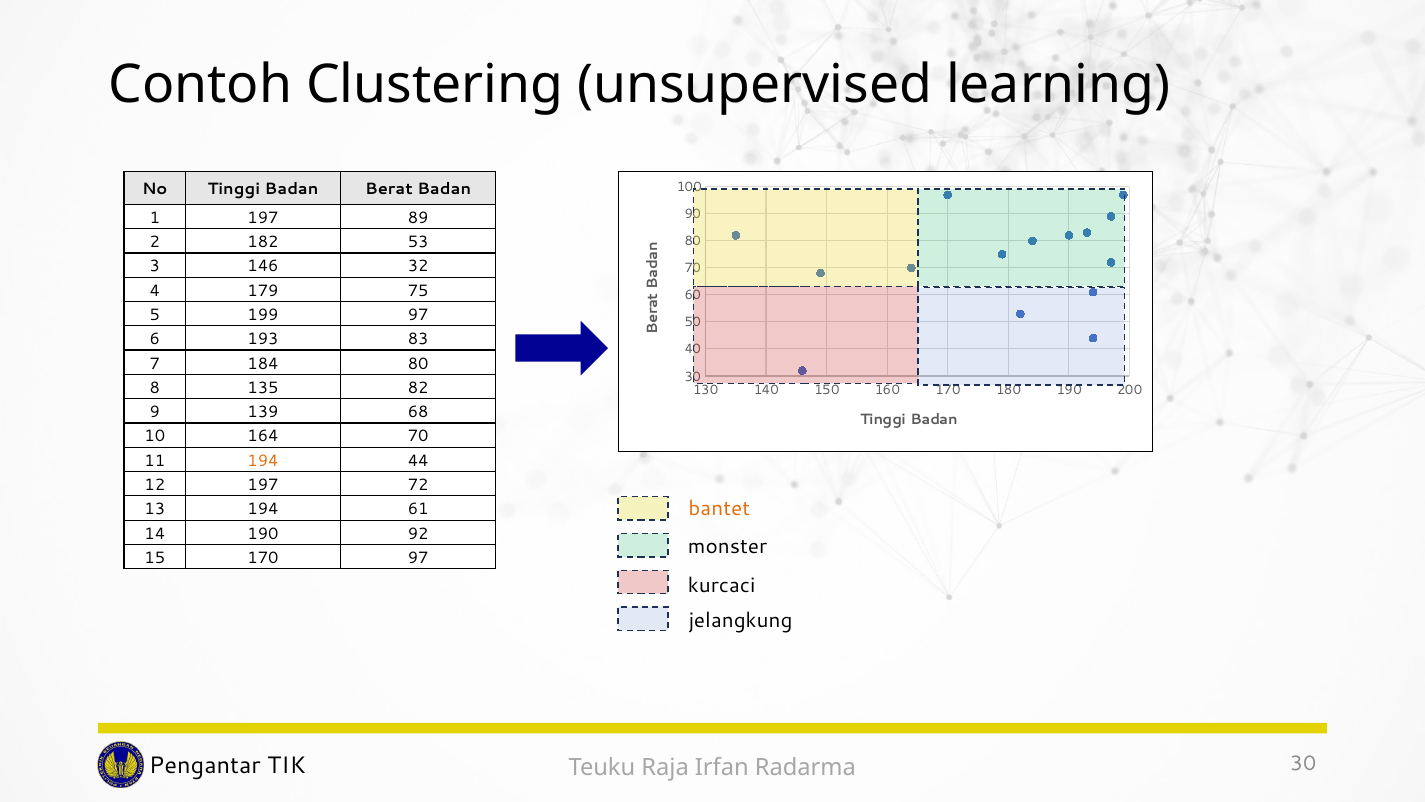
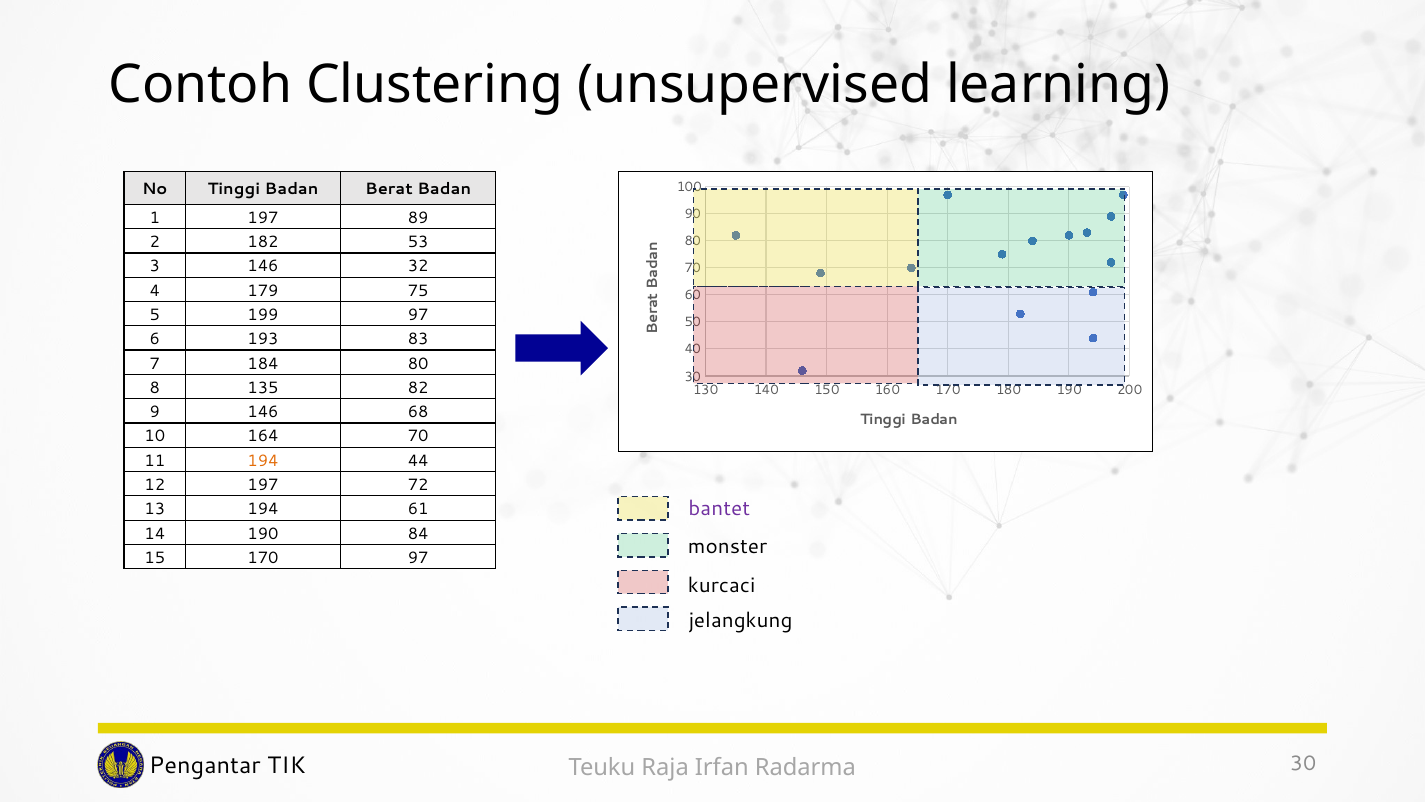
9 139: 139 -> 146 (263, 412)
bantet colour: orange -> purple (719, 508)
92: 92 -> 84 (418, 533)
